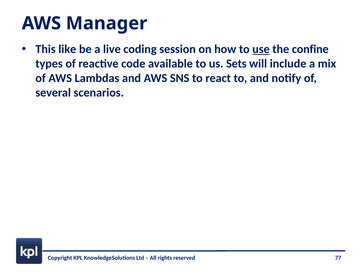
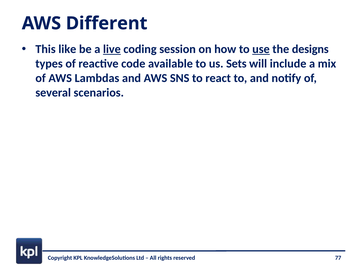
Manager: Manager -> Different (107, 23)
live underline: none -> present (112, 49)
confine: confine -> designs (310, 49)
